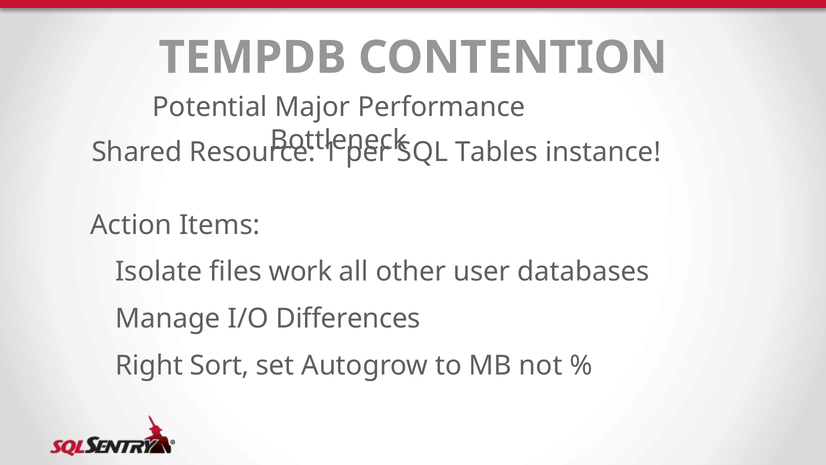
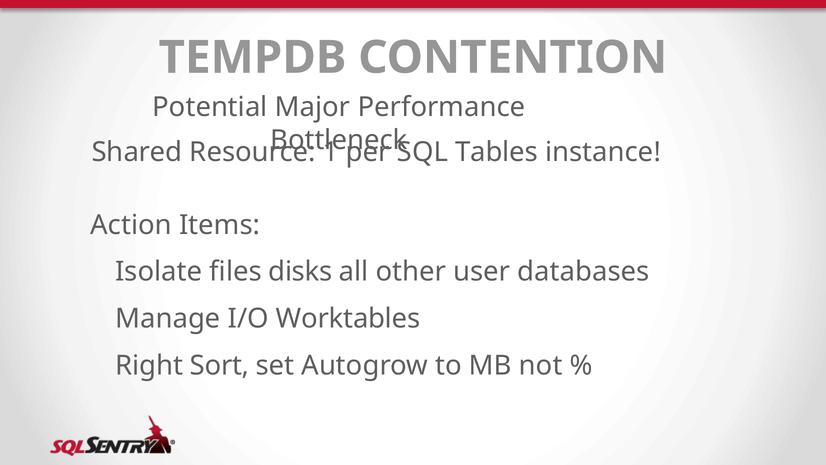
work: work -> disks (300, 272)
Differences: Differences -> Worktables (348, 318)
